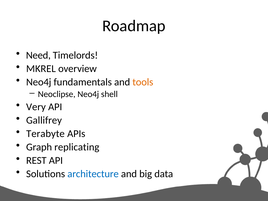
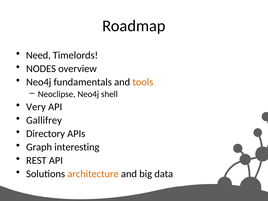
MKREL: MKREL -> NODES (41, 69)
Terabyte: Terabyte -> Directory (46, 134)
replicating: replicating -> interesting (77, 147)
architecture colour: blue -> orange (93, 174)
